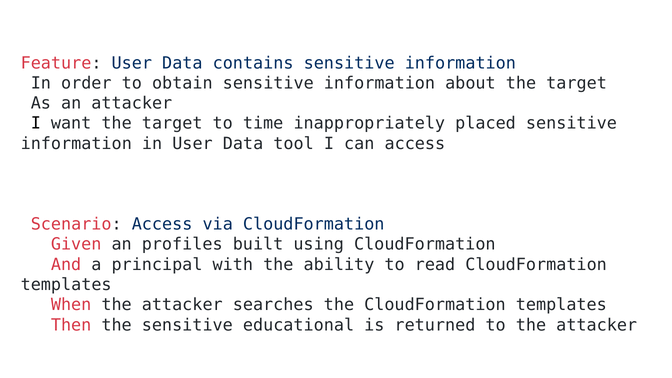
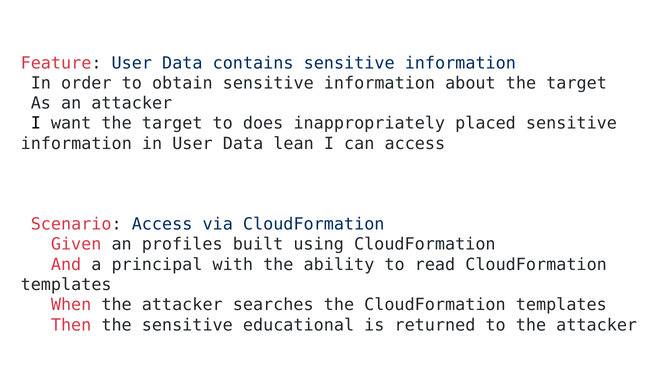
time: time -> does (263, 123)
tool: tool -> lean (294, 144)
